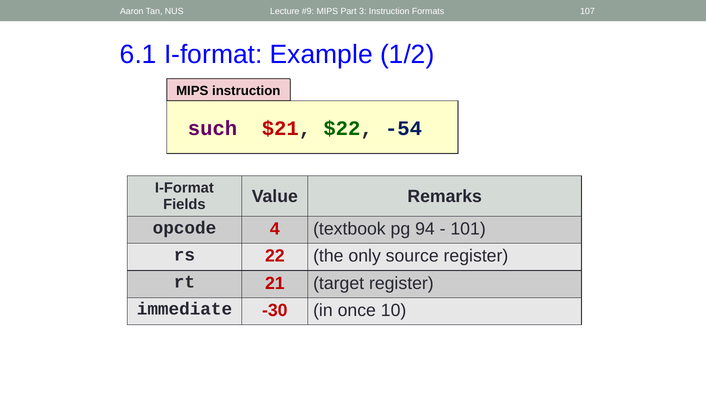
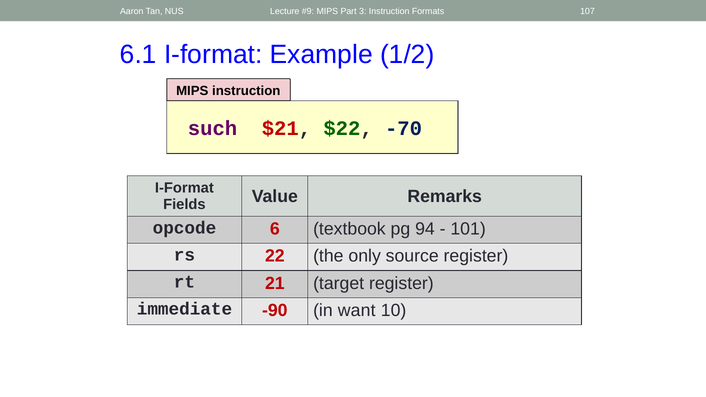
-54: -54 -> -70 (404, 129)
4: 4 -> 6 (275, 229)
-30: -30 -> -90 (275, 310)
once: once -> want (357, 310)
